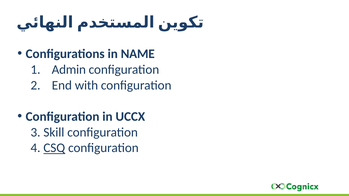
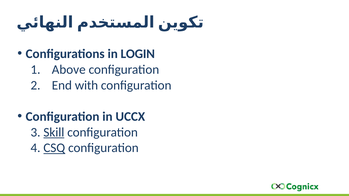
NAME: NAME -> LOGIN (138, 54)
Admin: Admin -> Above (69, 70)
Skill underline: none -> present (54, 132)
